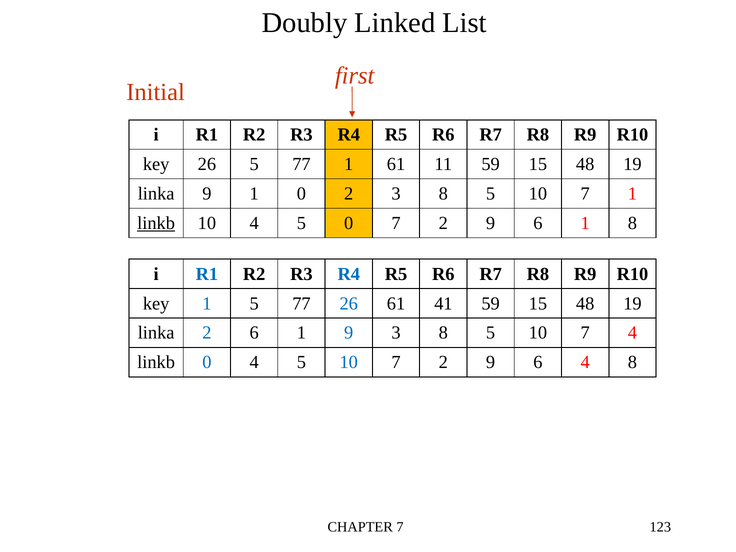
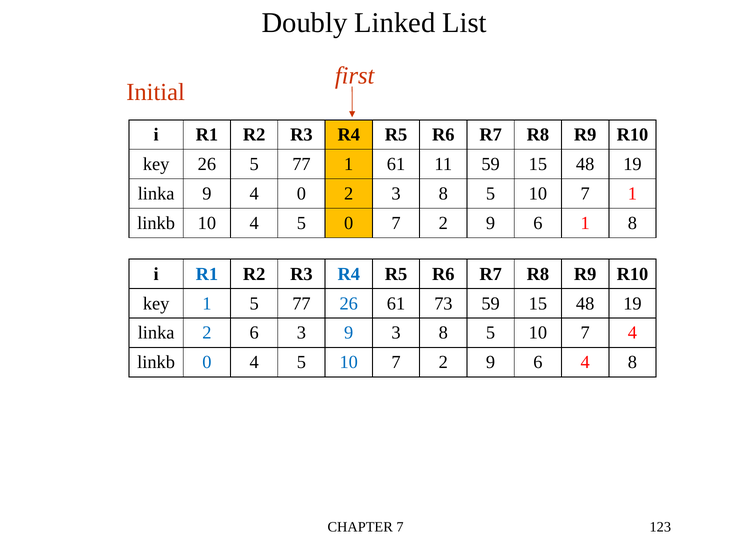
9 1: 1 -> 4 (254, 194)
linkb underline: present -> none (156, 223)
41: 41 -> 73 (443, 303)
2 6 1: 1 -> 3 (301, 333)
